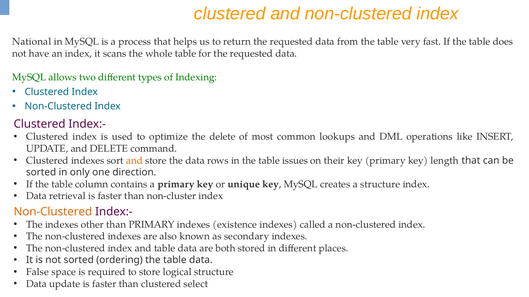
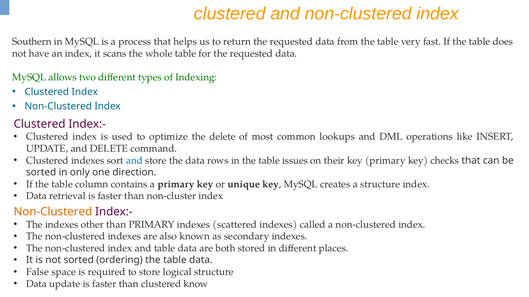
National: National -> Southern (32, 42)
and colour: orange -> blue (134, 161)
length: length -> checks (445, 161)
existence: existence -> scattered (235, 225)
select: select -> know (196, 284)
